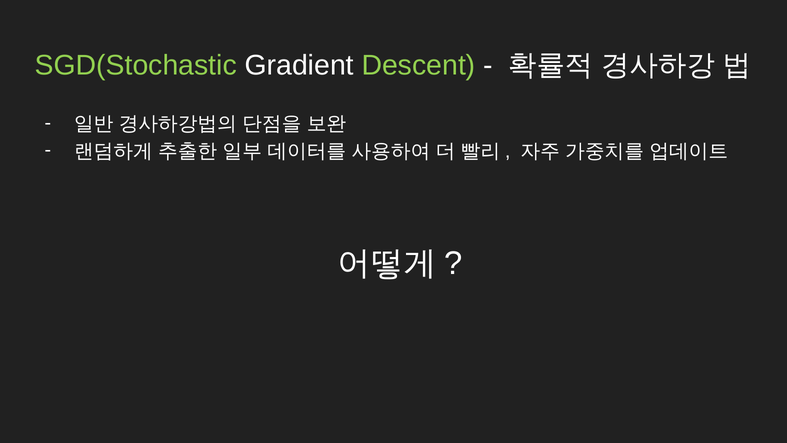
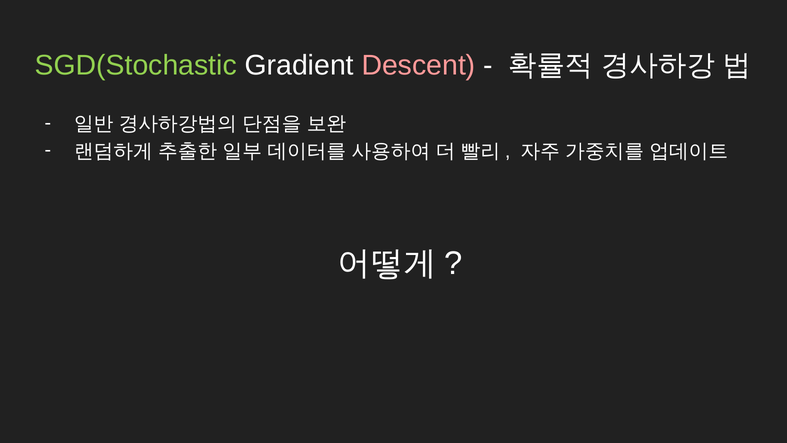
Descent colour: light green -> pink (418, 65)
